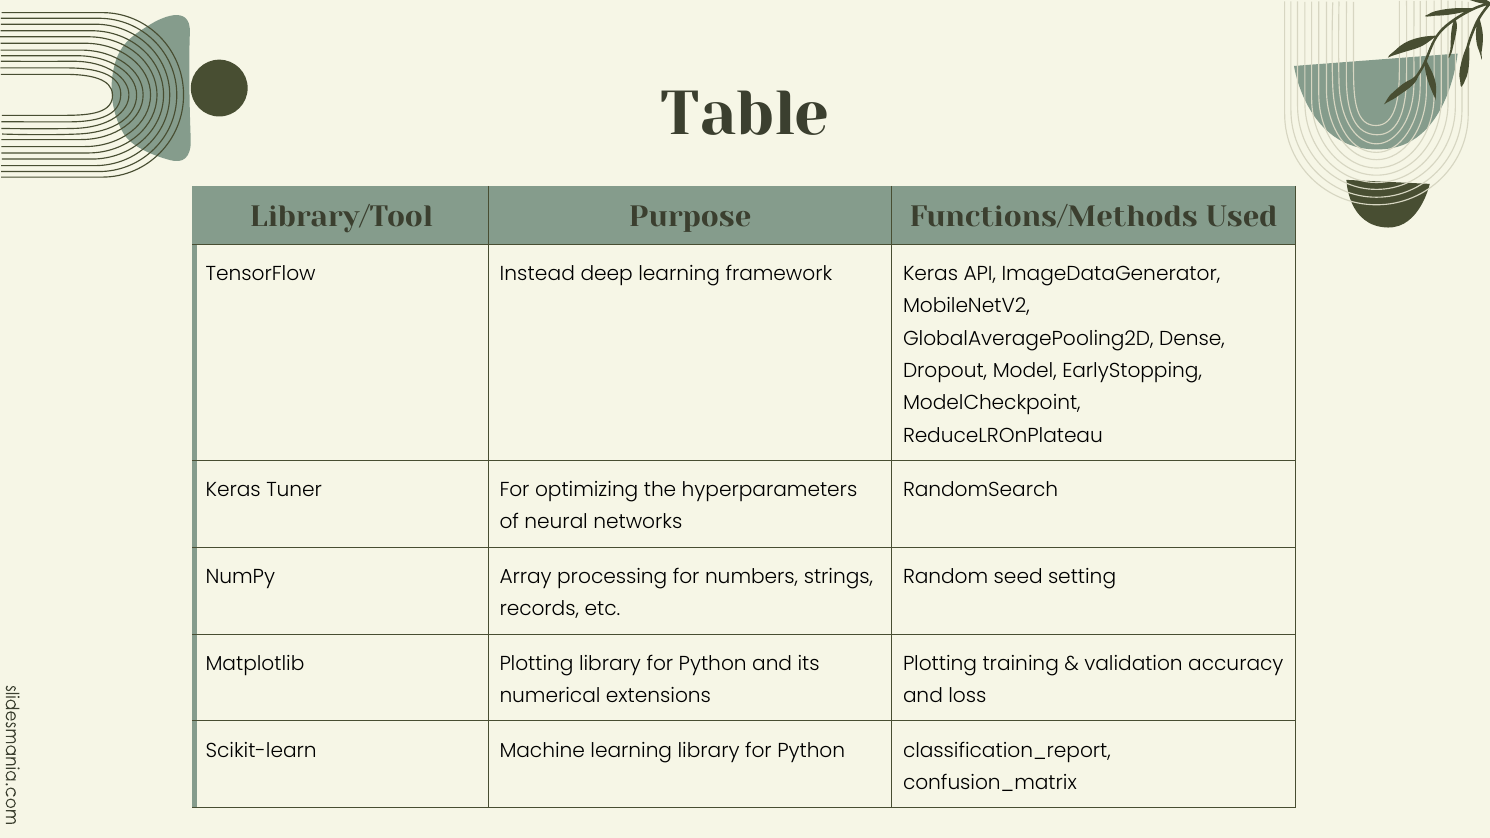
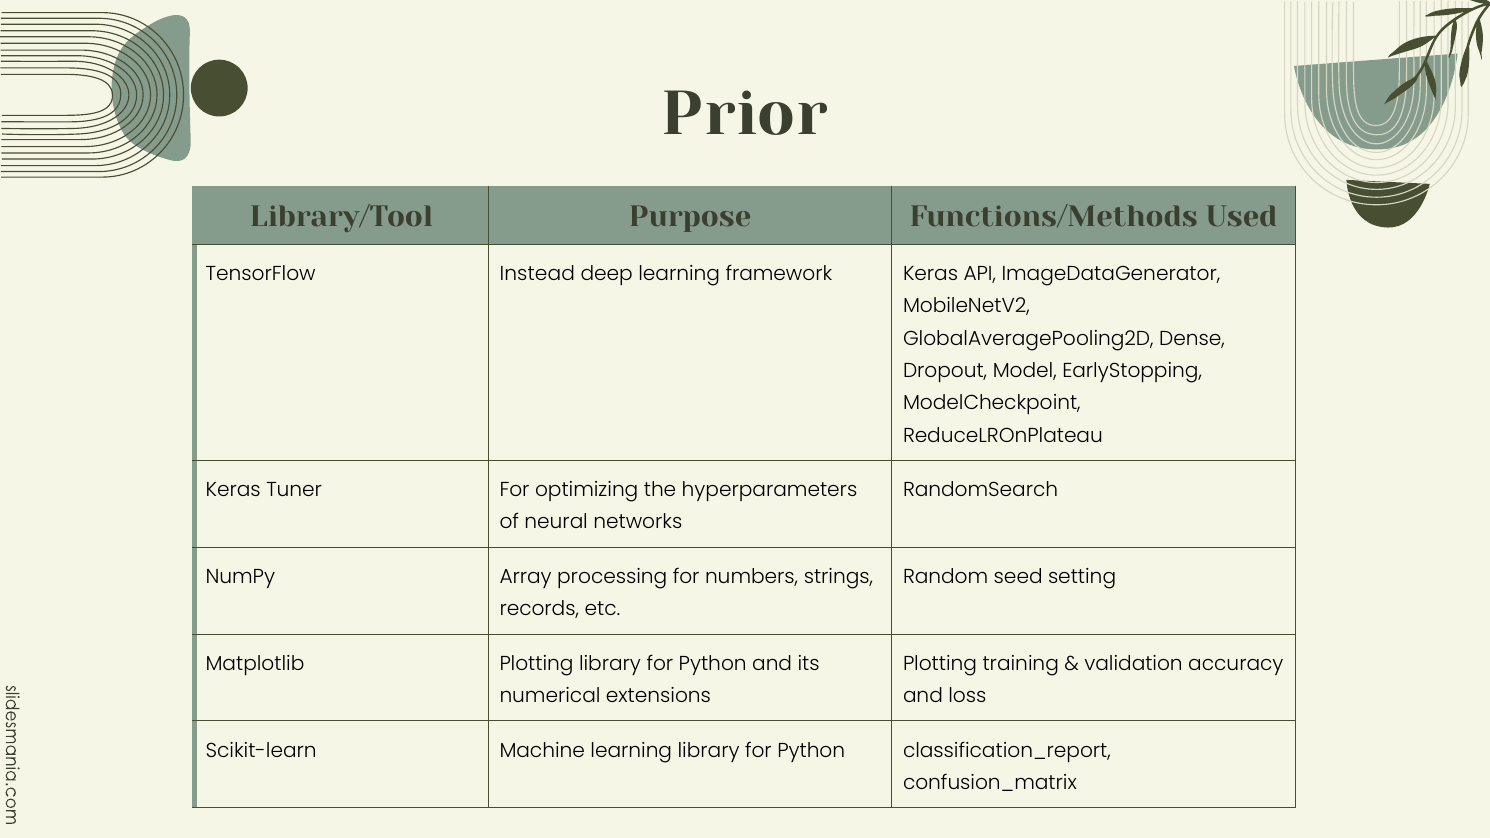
Table: Table -> Prior (745, 114)
